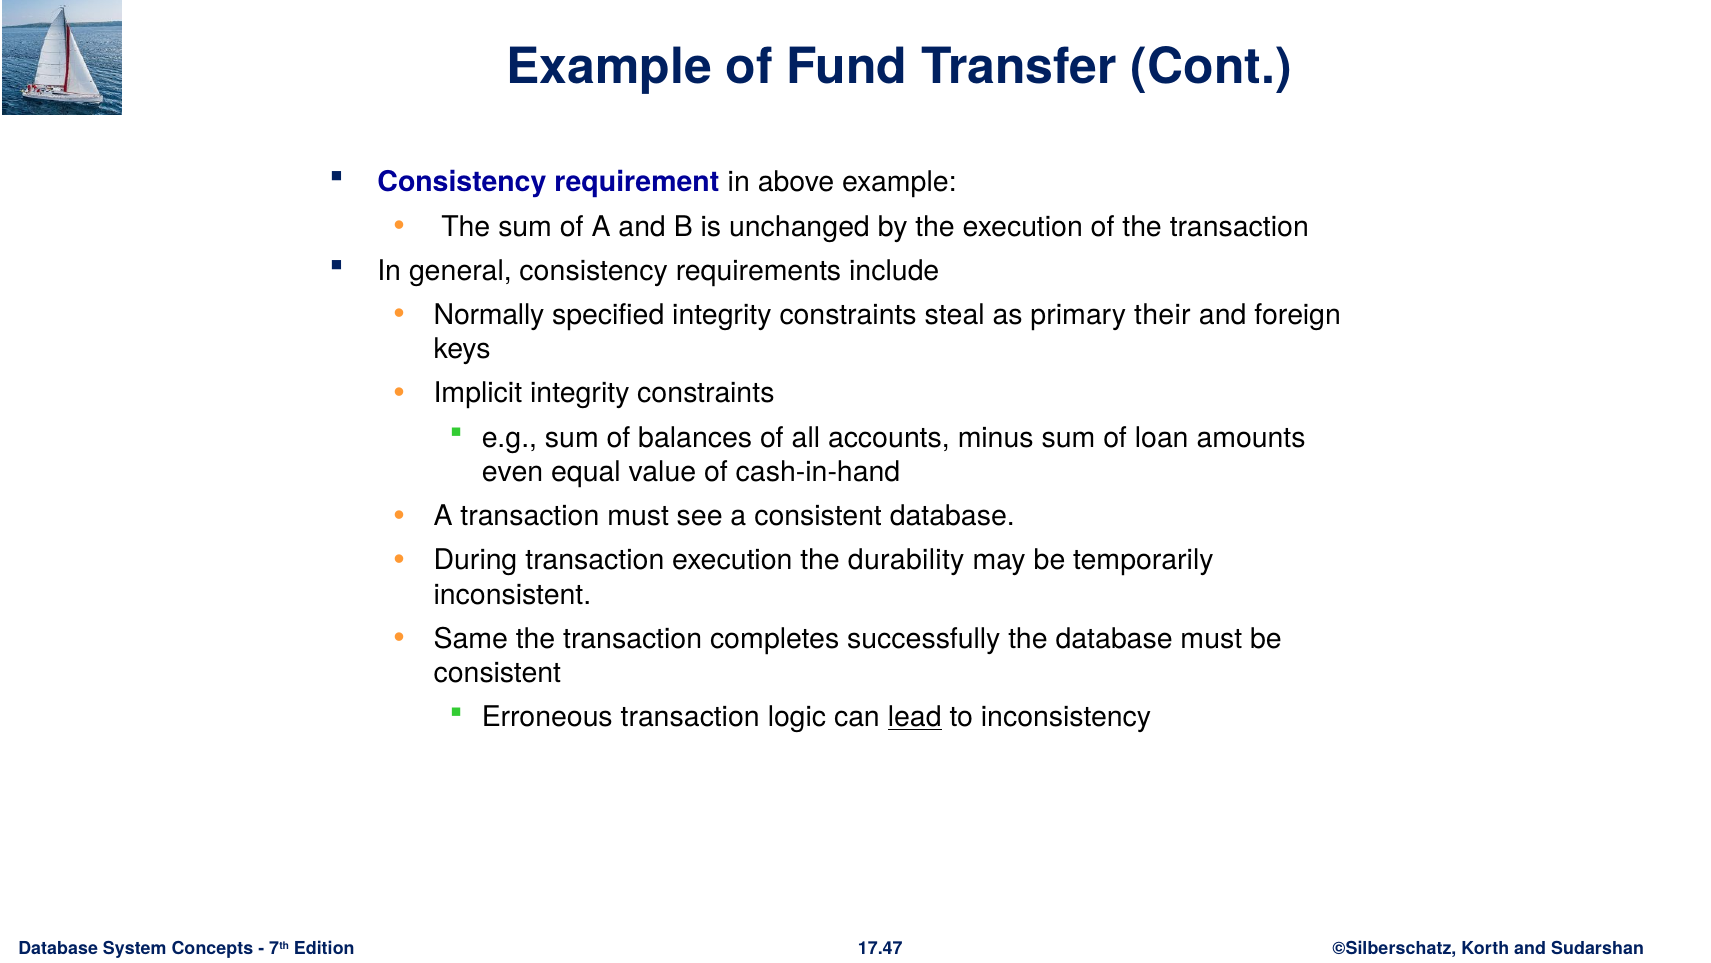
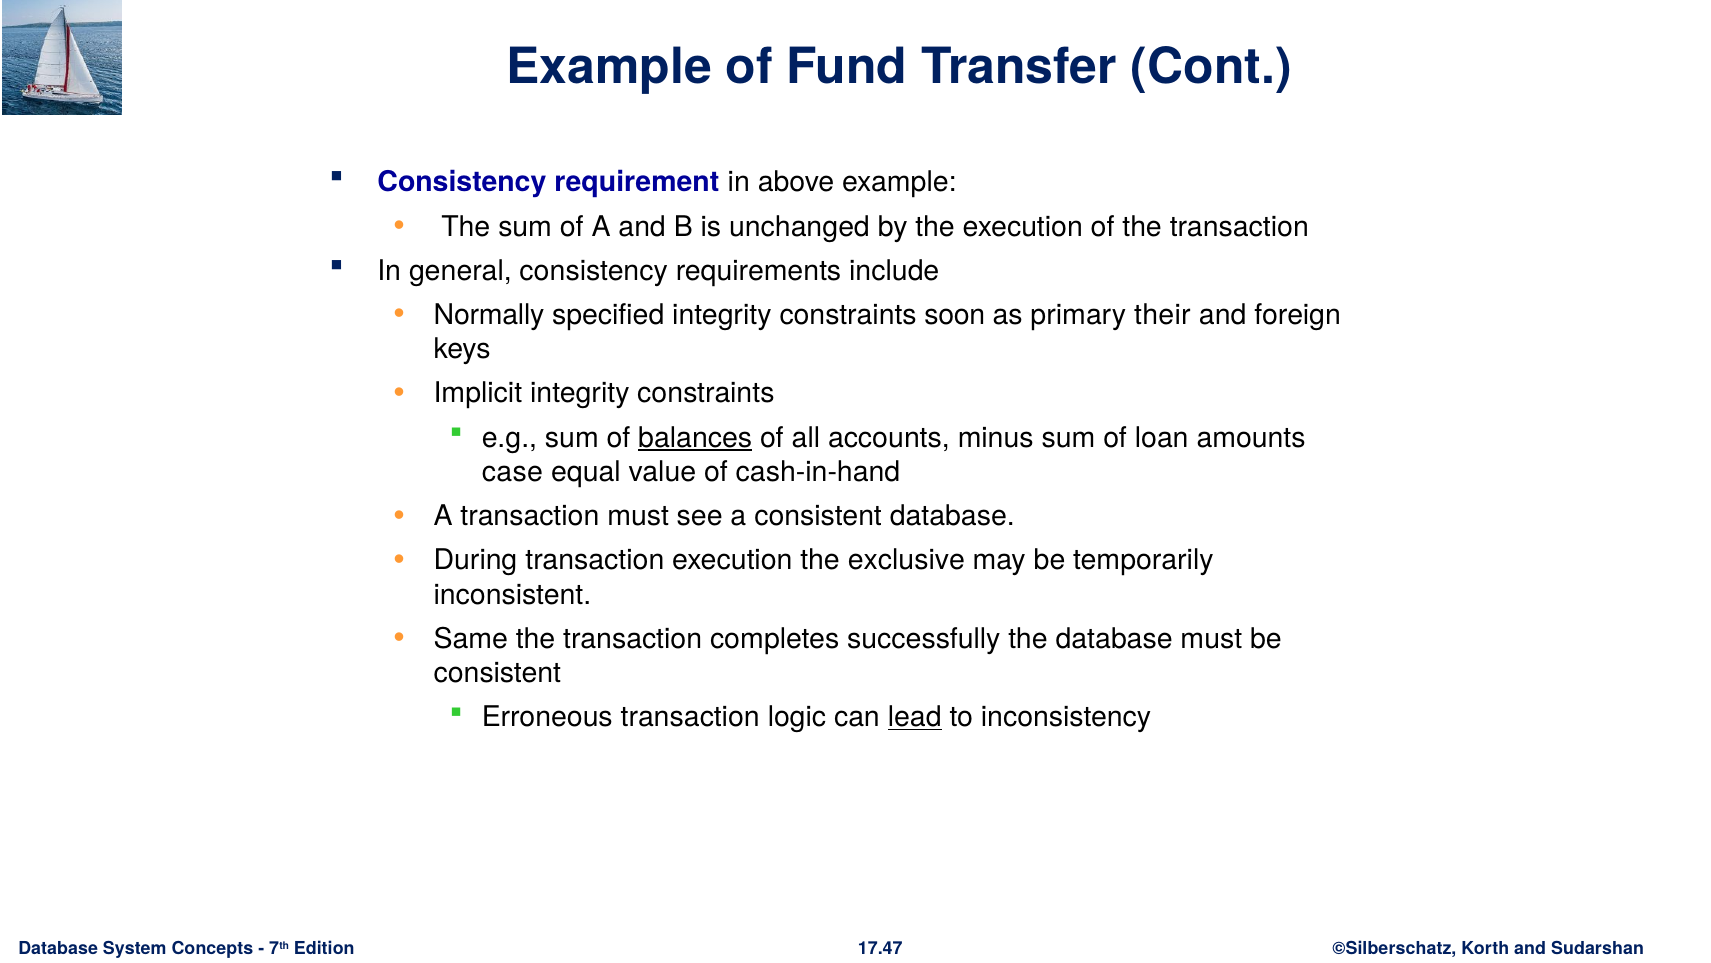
steal: steal -> soon (955, 315)
balances underline: none -> present (695, 438)
even: even -> case (512, 472)
durability: durability -> exclusive (906, 560)
